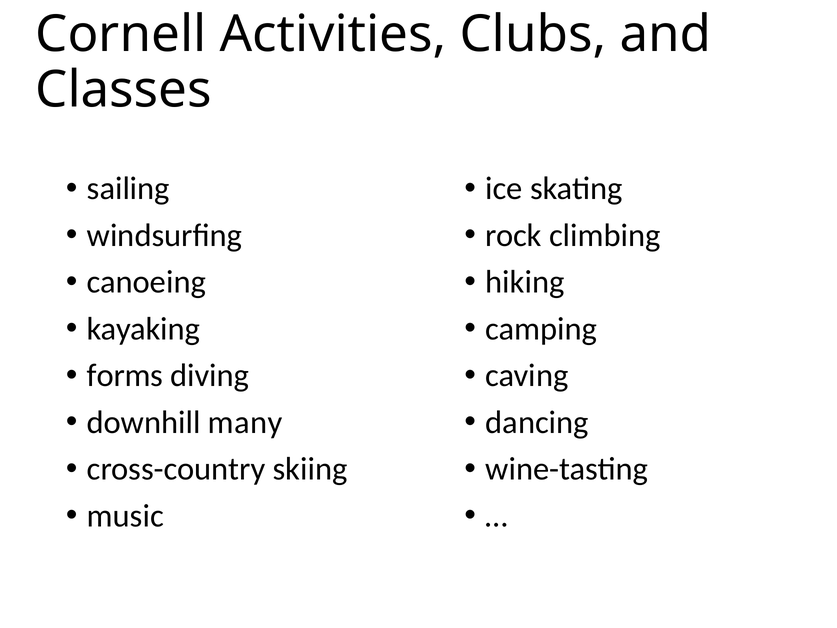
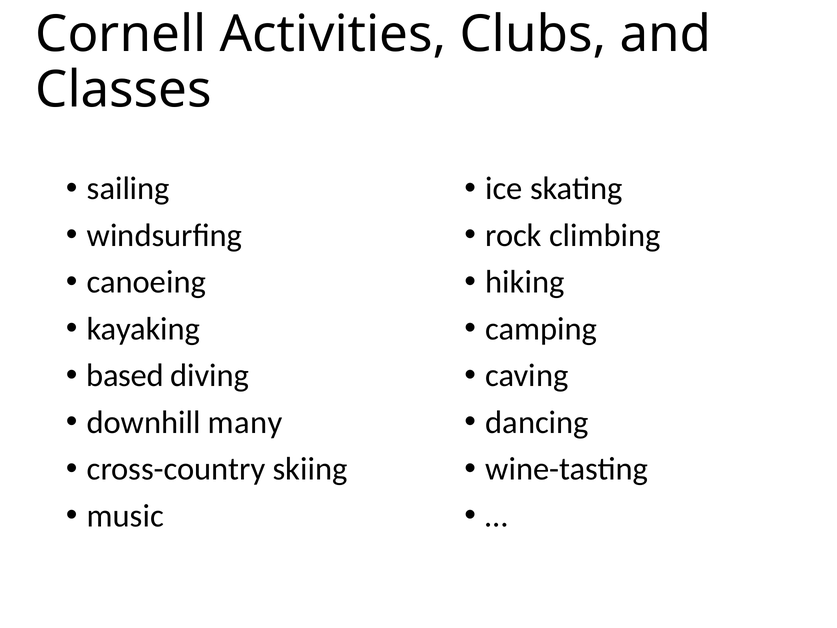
forms: forms -> based (125, 376)
